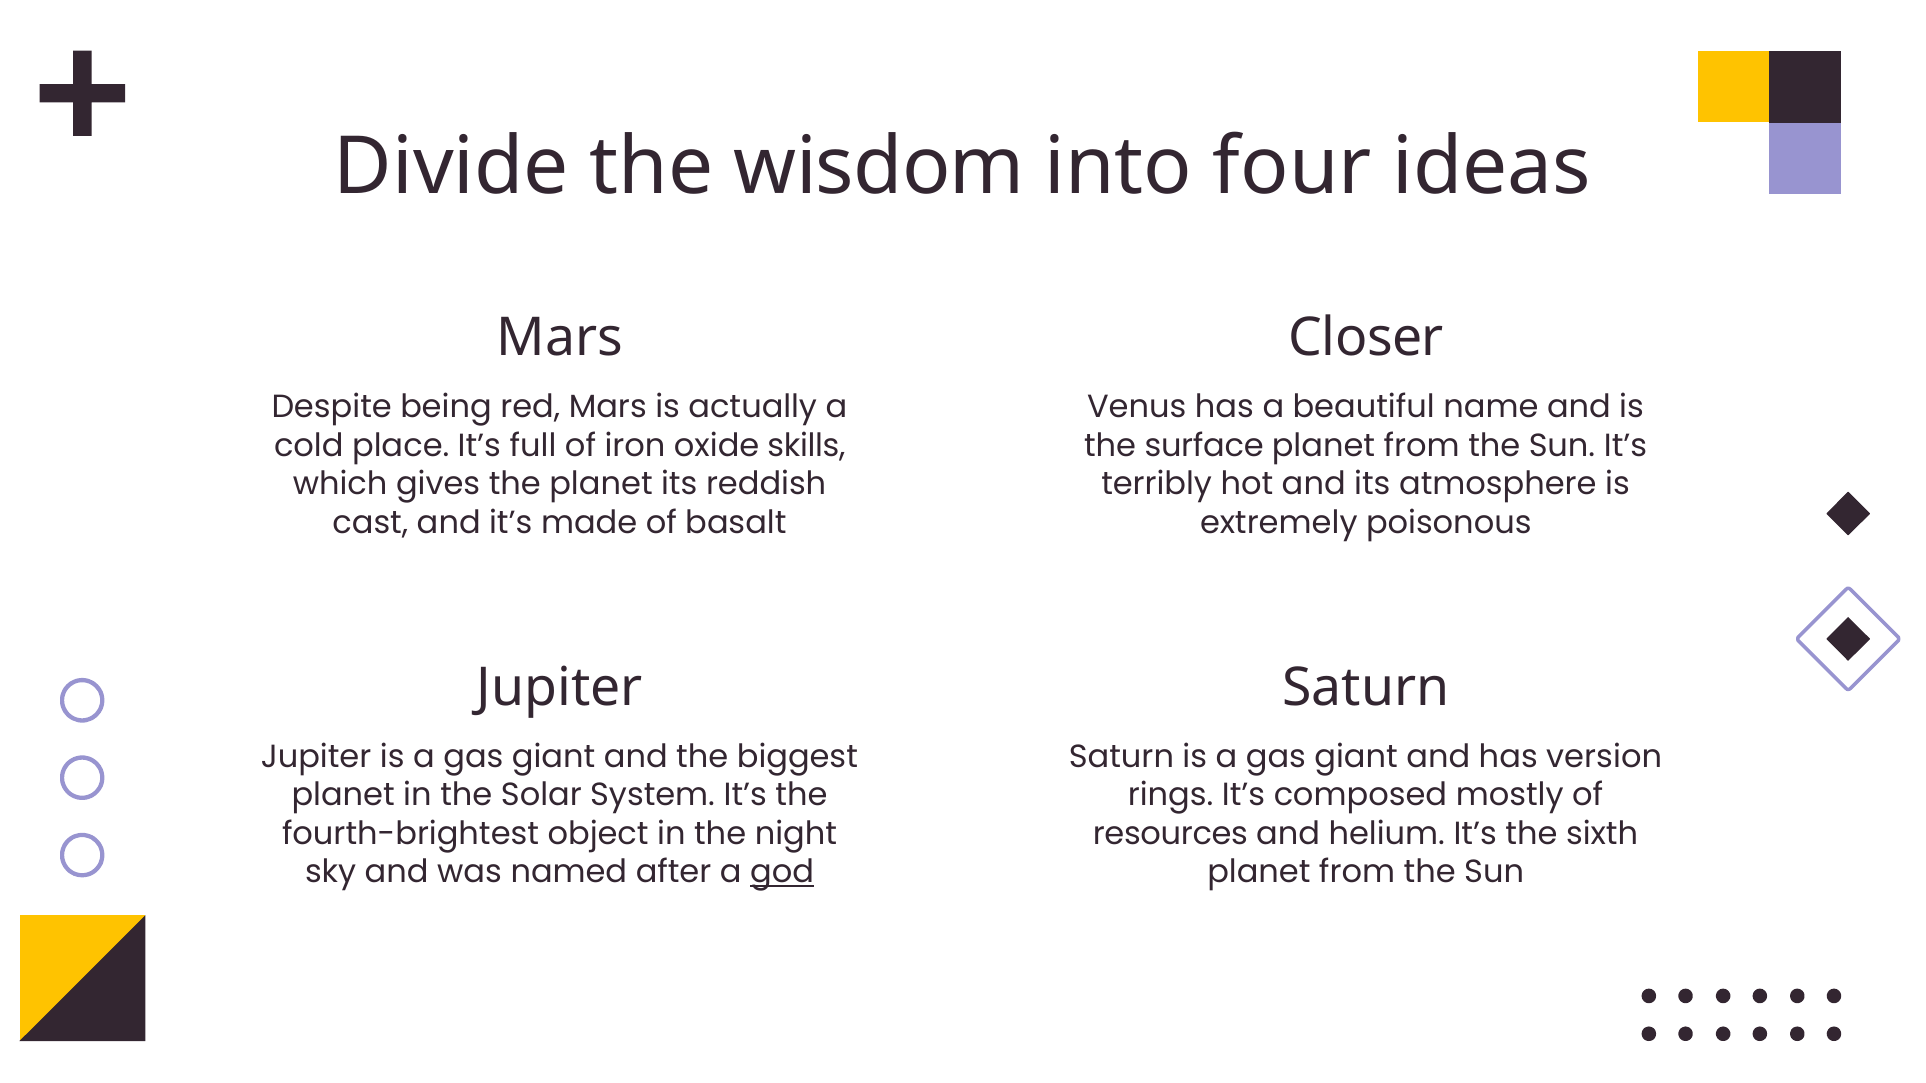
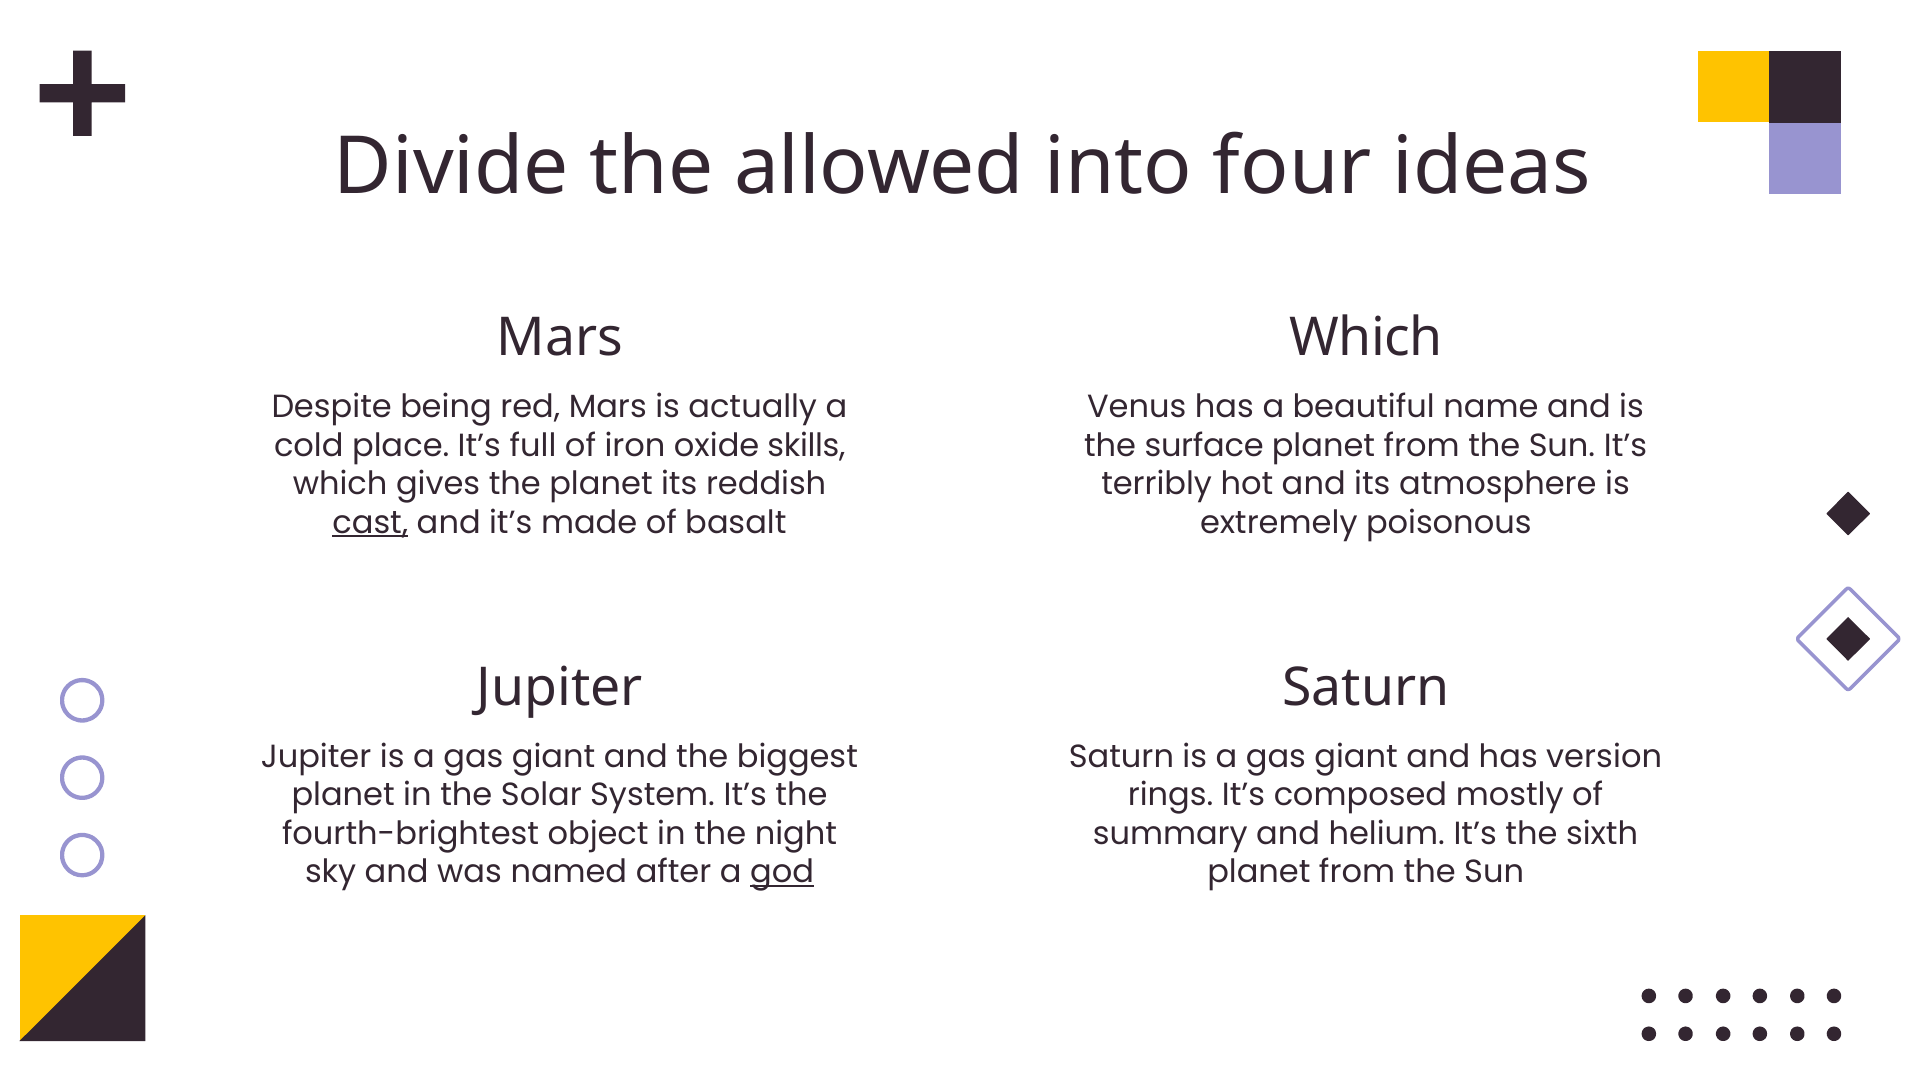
wisdom: wisdom -> allowed (879, 167)
Closer: Closer -> Which (1366, 338)
cast underline: none -> present (370, 523)
resources: resources -> summary (1170, 834)
